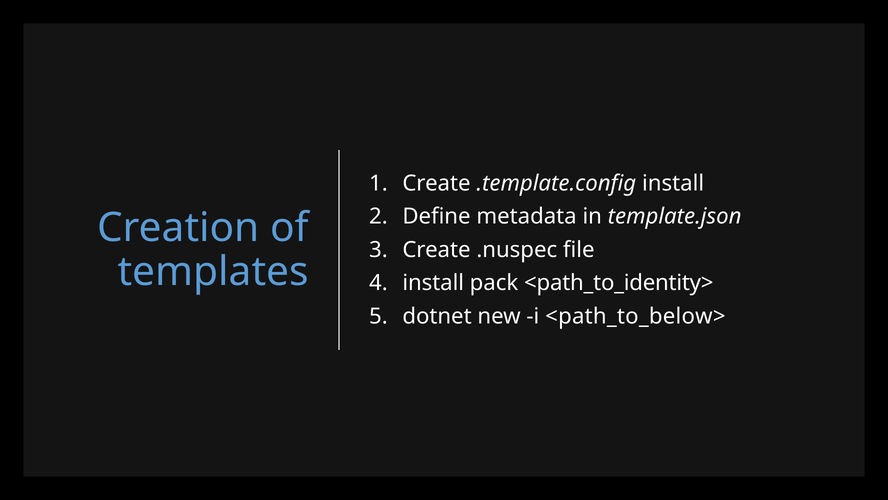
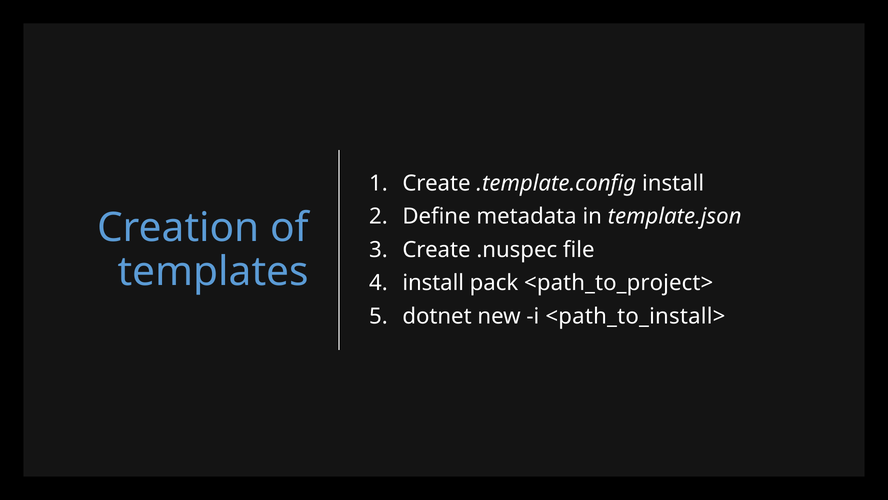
<path_to_identity>: <path_to_identity> -> <path_to_project> (619, 283)
<path_to_below>: <path_to_below> -> <path_to_install> (635, 316)
